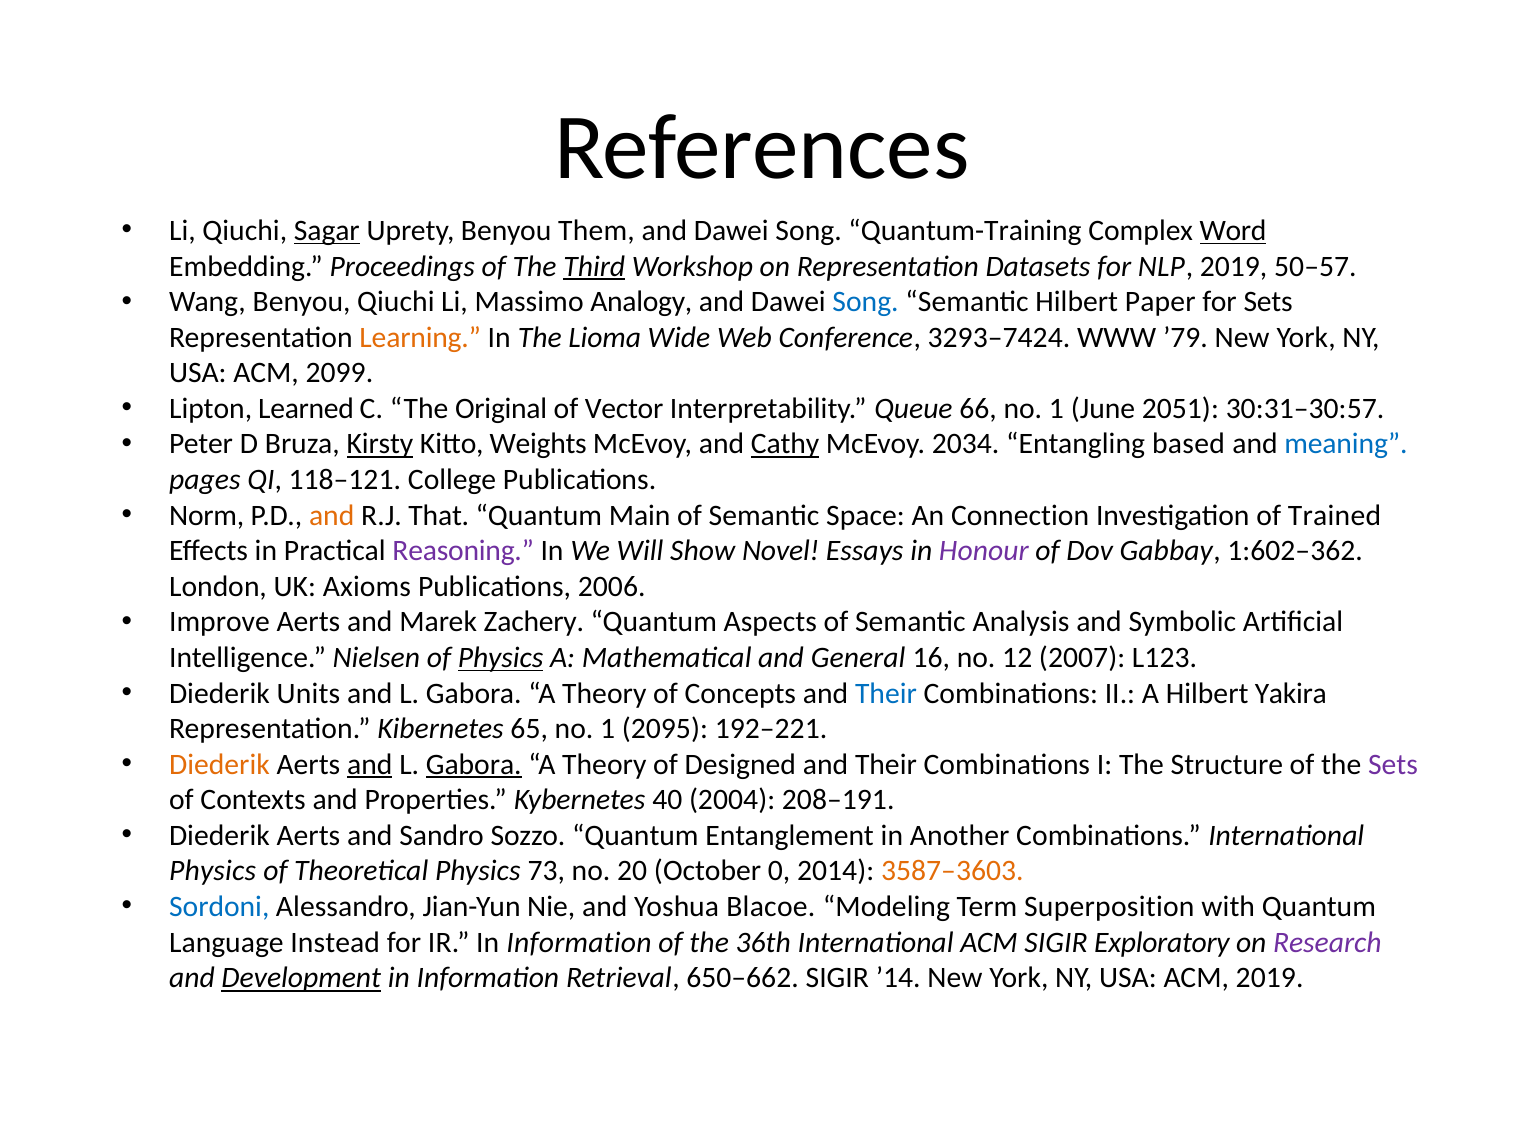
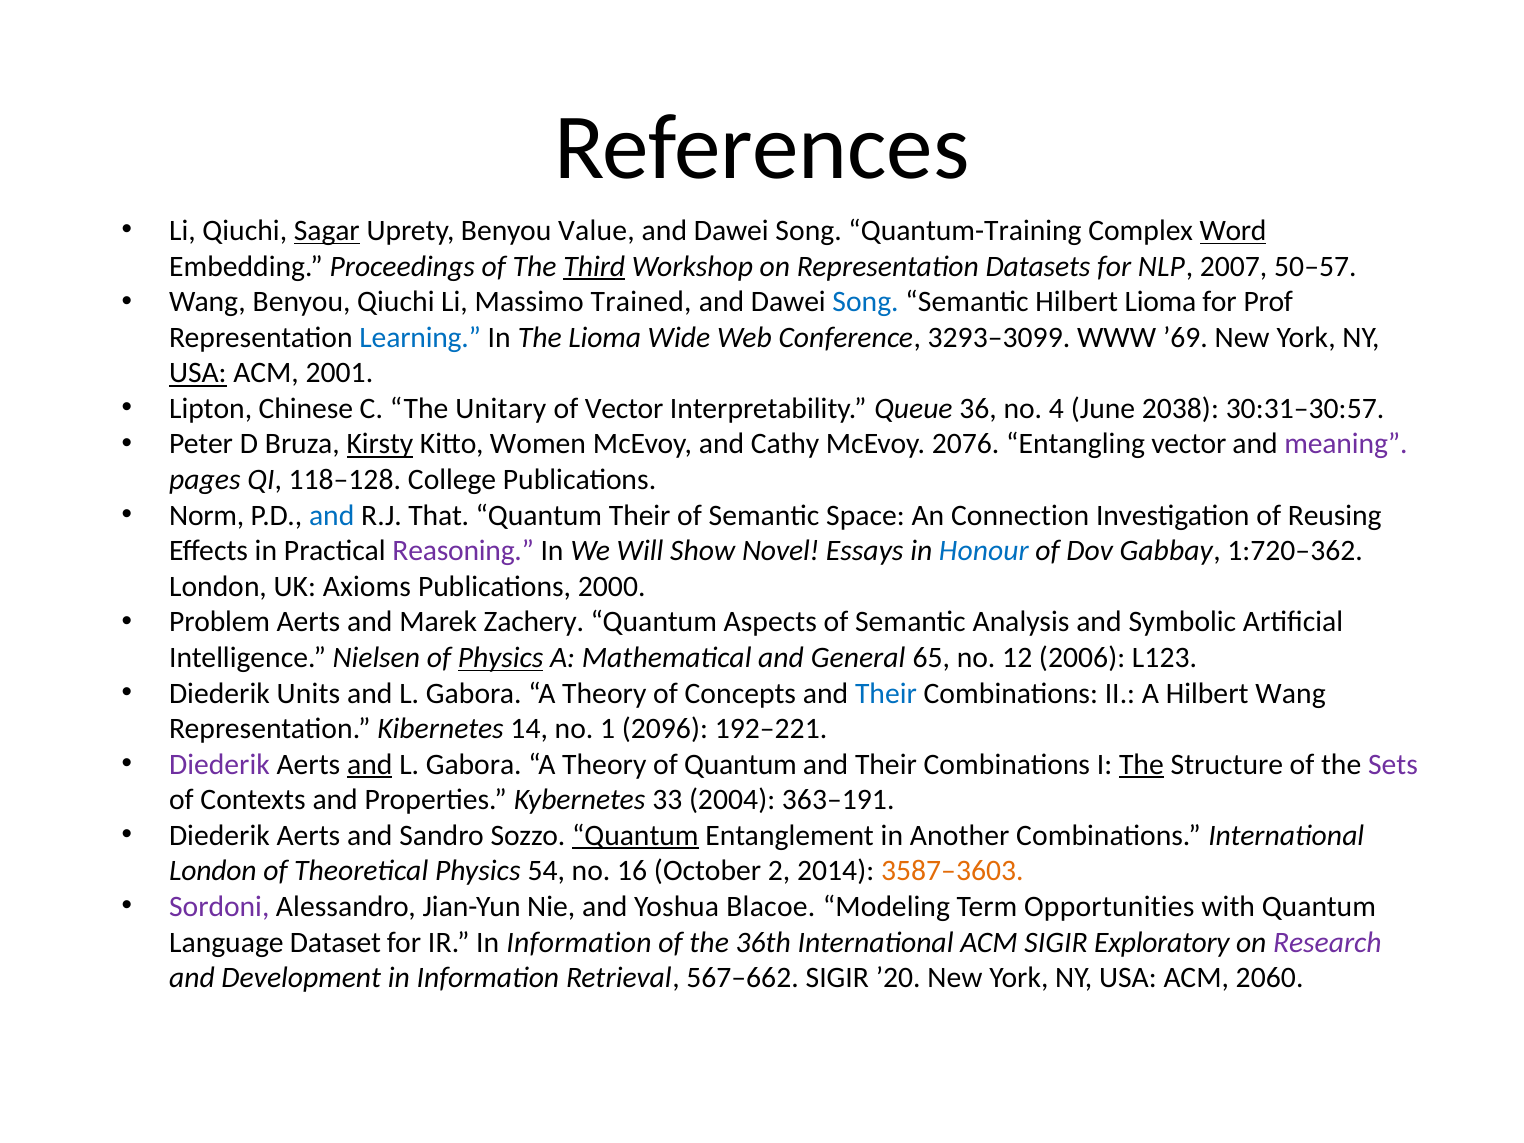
Them: Them -> Value (596, 231)
NLP 2019: 2019 -> 2007 (1234, 266)
Analogy: Analogy -> Trained (641, 302)
Hilbert Paper: Paper -> Lioma (1160, 302)
for Sets: Sets -> Prof (1268, 302)
Learning colour: orange -> blue (420, 337)
3293–7424: 3293–7424 -> 3293–3099 (999, 337)
’79: ’79 -> ’69 (1185, 337)
USA underline: none -> present (198, 373)
2099: 2099 -> 2001 (339, 373)
Learned: Learned -> Chinese (306, 409)
Original: Original -> Unitary (501, 409)
66: 66 -> 36 (978, 409)
1: 1 -> 4 (1056, 409)
2051: 2051 -> 2038 (1180, 409)
Weights: Weights -> Women (538, 444)
Cathy underline: present -> none (785, 444)
2034: 2034 -> 2076 (966, 444)
Entangling based: based -> vector (1189, 444)
meaning colour: blue -> purple (1346, 444)
118–121: 118–121 -> 118–128 (345, 480)
and colour: orange -> blue (332, 515)
Quantum Main: Main -> Their (640, 515)
Trained: Trained -> Reusing (1335, 515)
Honour colour: purple -> blue (984, 551)
1:602–362: 1:602–362 -> 1:720–362 (1295, 551)
2006: 2006 -> 2000 (612, 586)
Improve: Improve -> Problem (220, 622)
16: 16 -> 65 (931, 658)
2007: 2007 -> 2006 (1082, 658)
Hilbert Yakira: Yakira -> Wang (1291, 693)
65: 65 -> 14 (529, 729)
2095: 2095 -> 2096 (665, 729)
Diederik colour: orange -> purple (219, 764)
Gabora underline: present -> none (474, 764)
of Designed: Designed -> Quantum (741, 764)
The underline: none -> present (1141, 764)
40: 40 -> 33 (667, 800)
208–191: 208–191 -> 363–191 (838, 800)
Quantum underline: none -> present (635, 836)
Physics: Physics -> London (213, 871)
73: 73 -> 54 (546, 871)
20: 20 -> 16 (632, 871)
0: 0 -> 2 (779, 871)
Sordoni colour: blue -> purple (219, 907)
Superposition: Superposition -> Opportunities (1109, 907)
Instead: Instead -> Dataset (335, 942)
Development underline: present -> none (301, 978)
650–662: 650–662 -> 567–662 (743, 978)
’14: ’14 -> ’20 (898, 978)
ACM 2019: 2019 -> 2060 (1270, 978)
